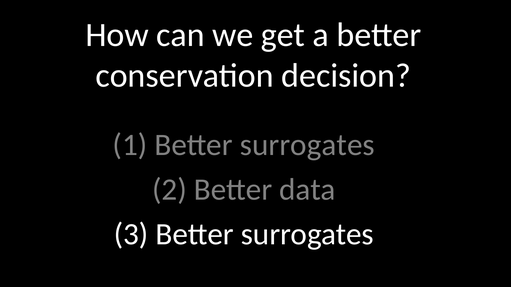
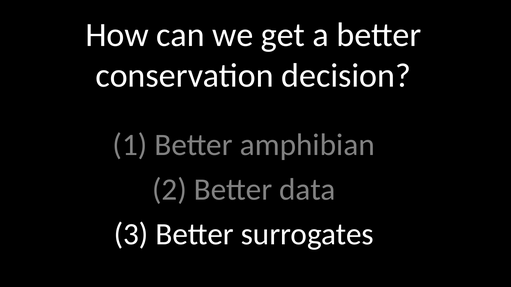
1 Better surrogates: surrogates -> amphibian (307, 145)
